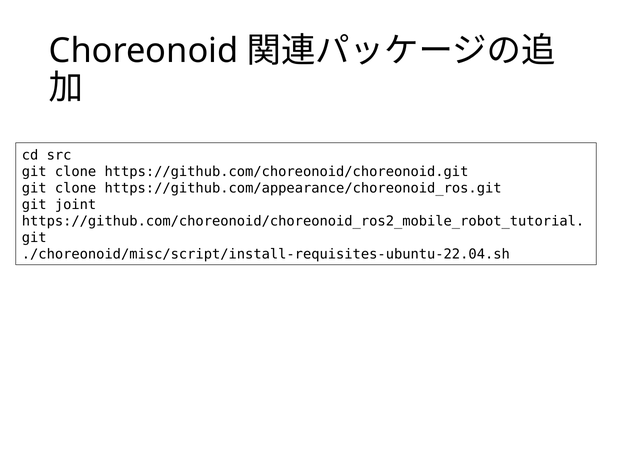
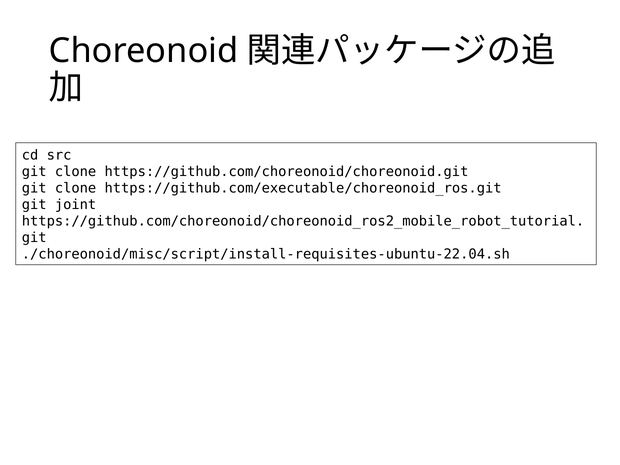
https://github.com/appearance/choreonoid_ros.git: https://github.com/appearance/choreonoid_ros.git -> https://github.com/executable/choreonoid_ros.git (303, 188)
